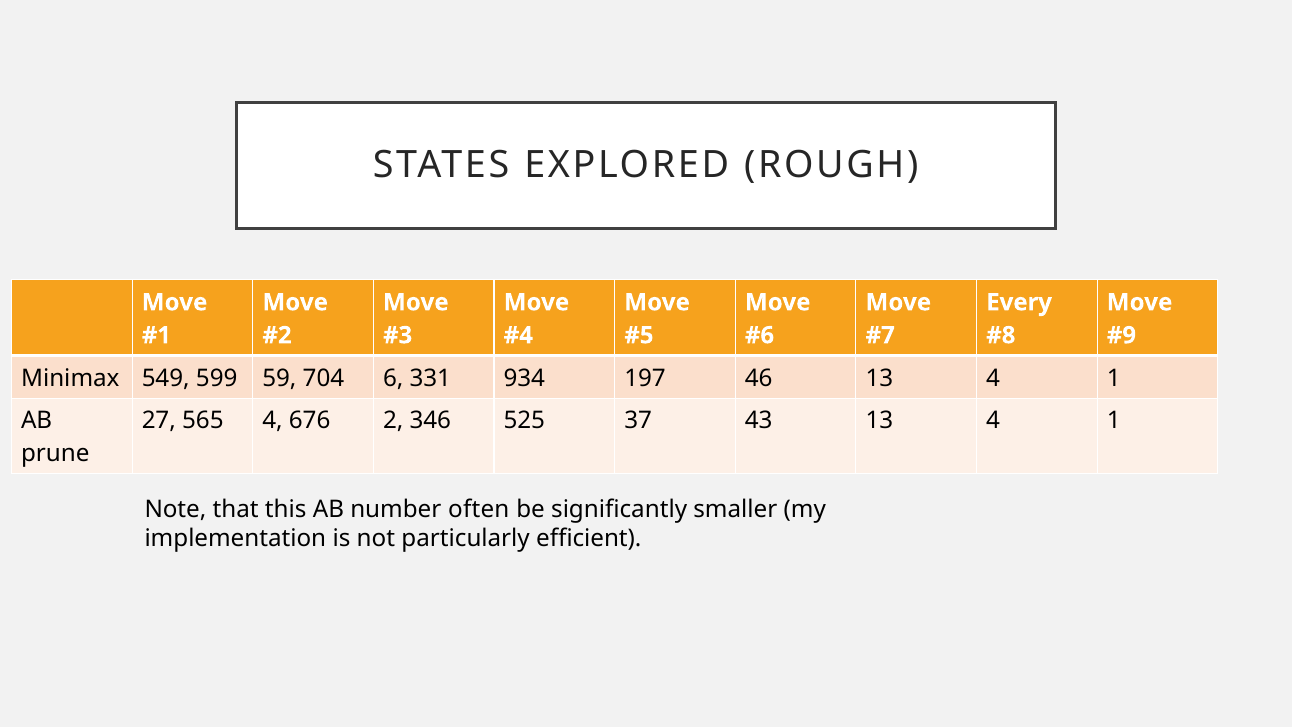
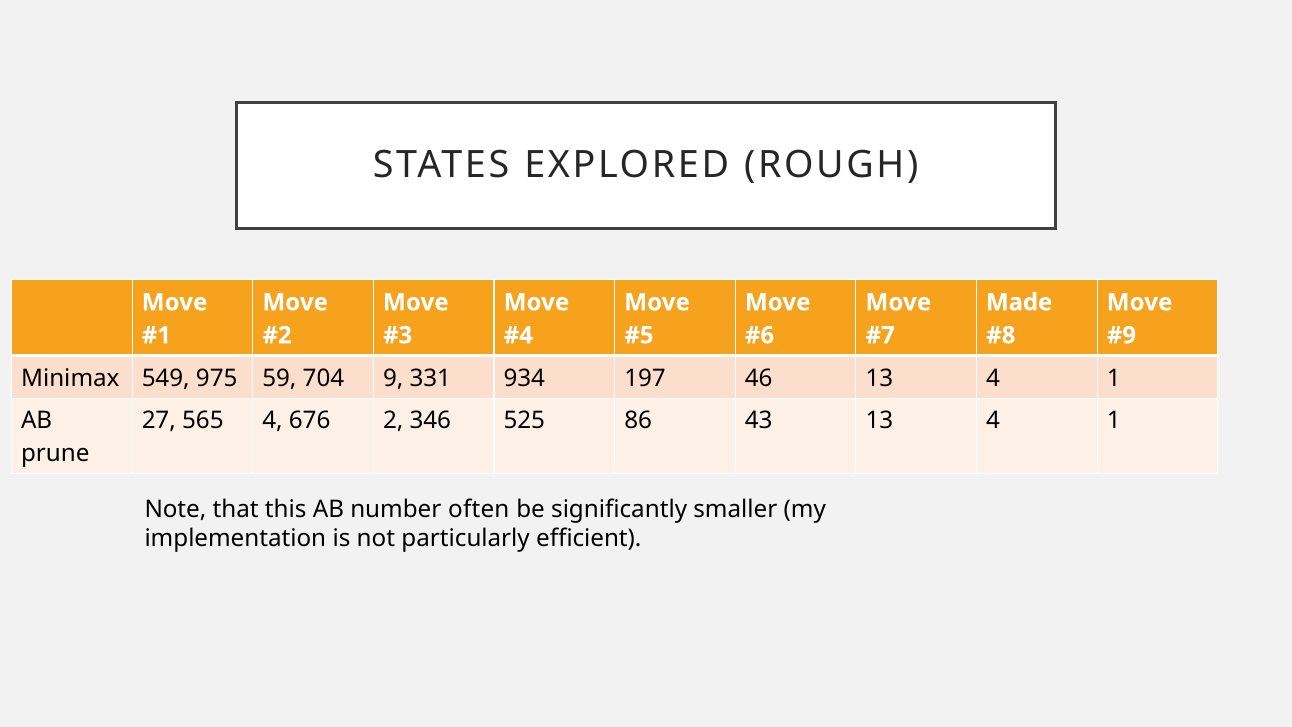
Every: Every -> Made (1019, 302)
599: 599 -> 975 (217, 378)
6: 6 -> 9 (393, 378)
37: 37 -> 86 (638, 421)
